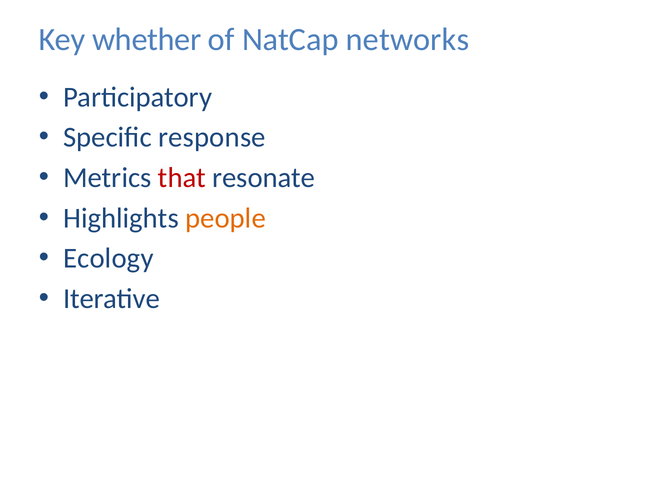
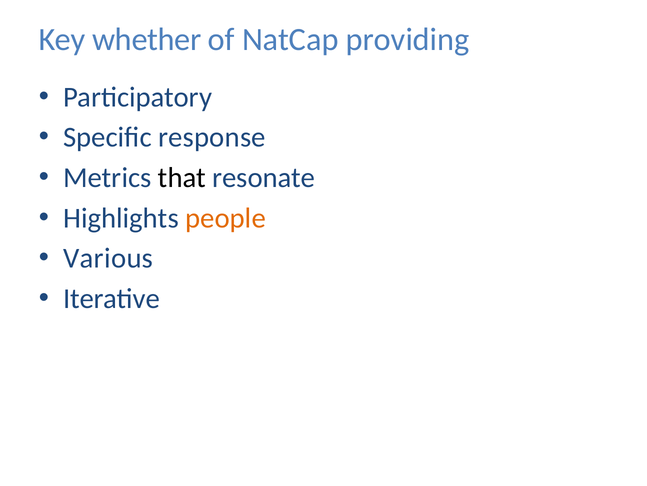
networks: networks -> providing (408, 40)
that colour: red -> black (182, 177)
Ecology: Ecology -> Various (108, 258)
